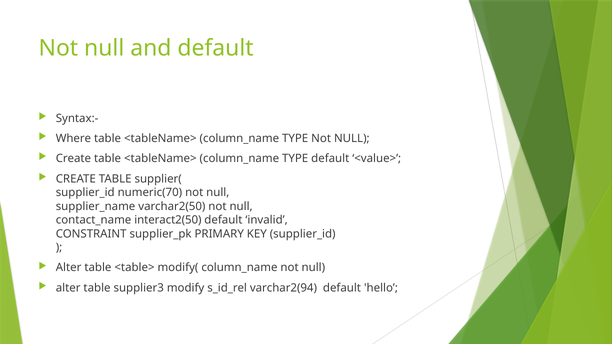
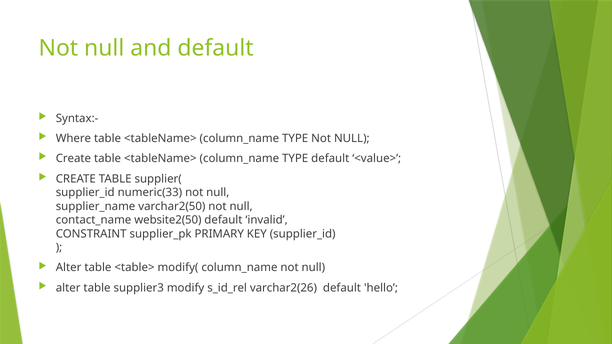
numeric(70: numeric(70 -> numeric(33 (150, 193)
interact2(50: interact2(50 -> website2(50 (168, 220)
varchar2(94: varchar2(94 -> varchar2(26 (283, 288)
